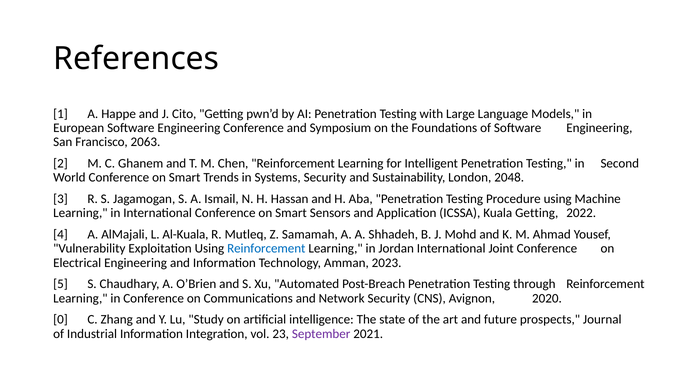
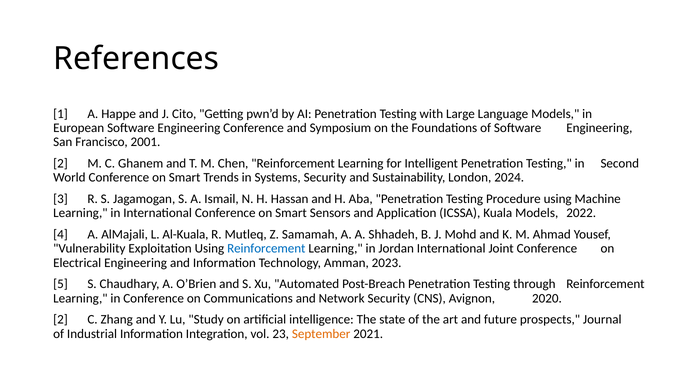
2063: 2063 -> 2001 (146, 142)
2048: 2048 -> 2024 (509, 178)
Kuala Getting: Getting -> Models (537, 214)
0: 0 -> 2 (61, 320)
September colour: purple -> orange (321, 334)
